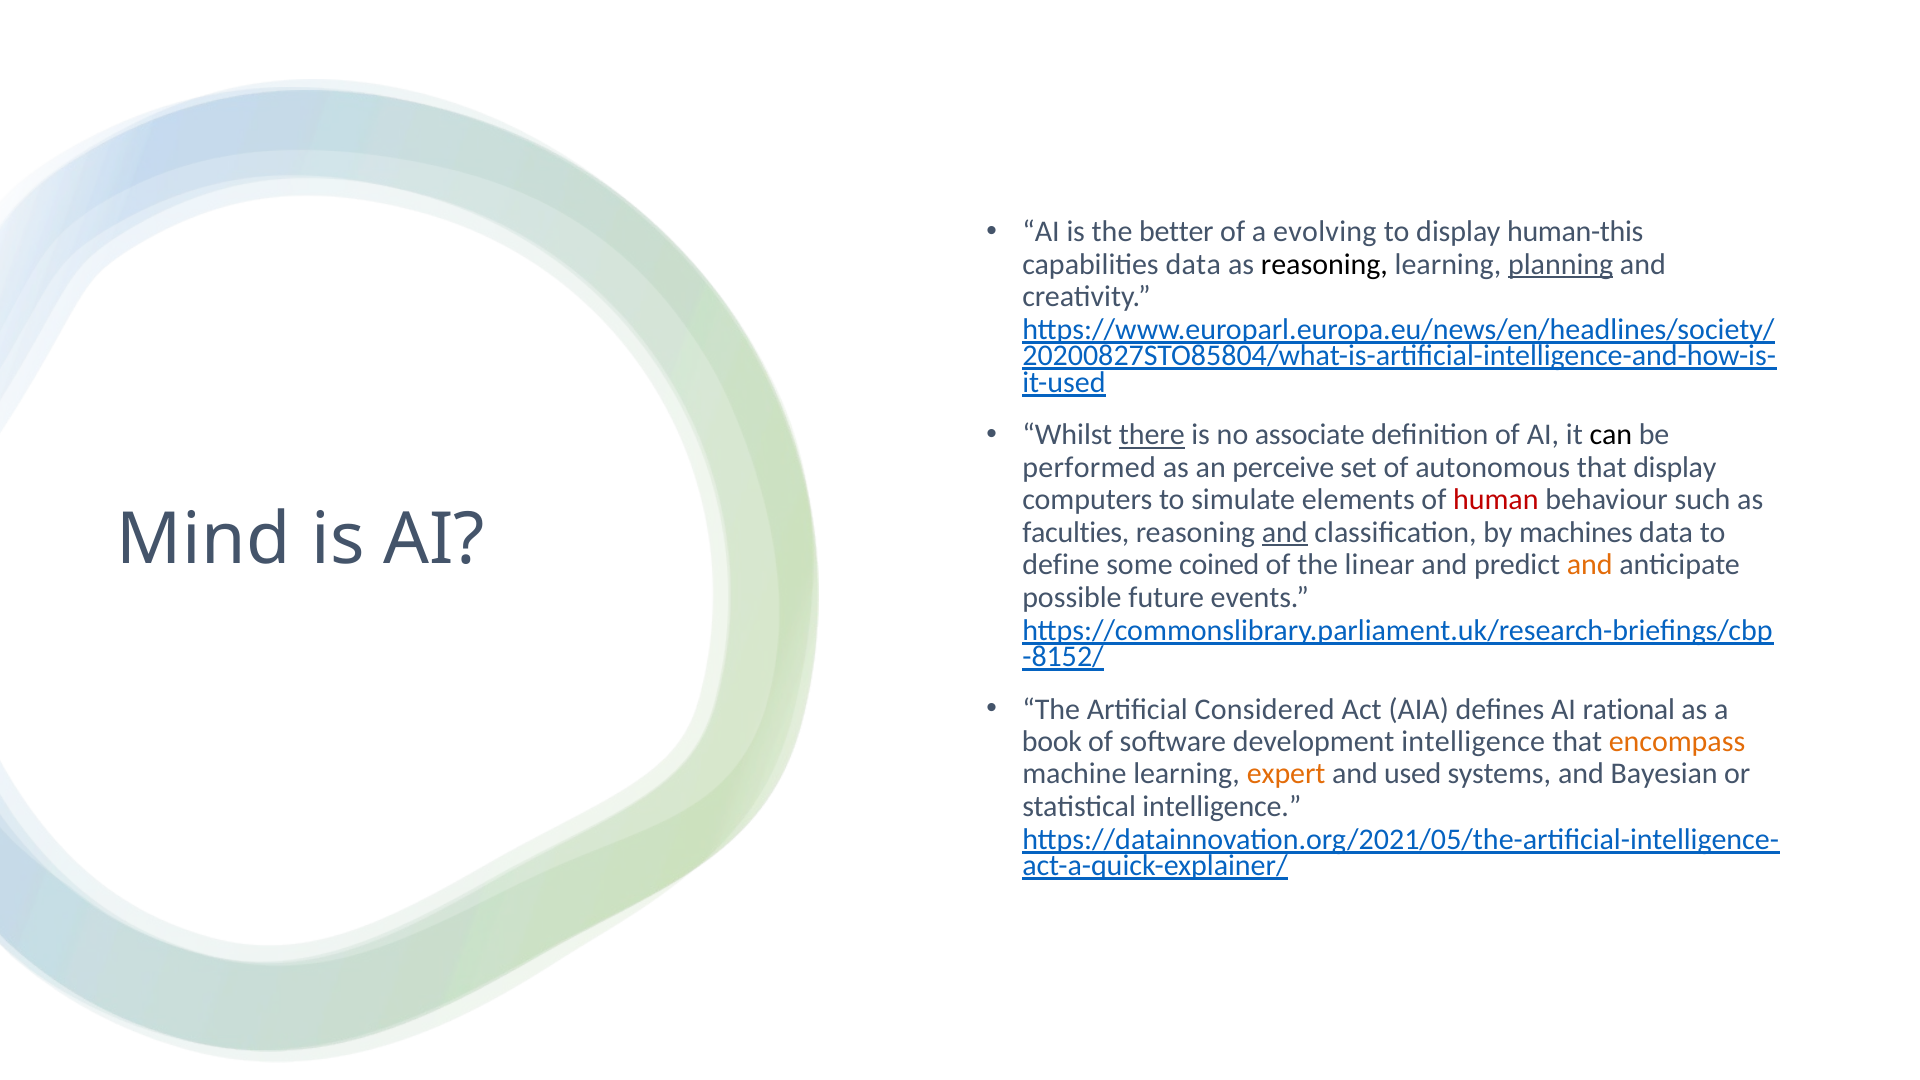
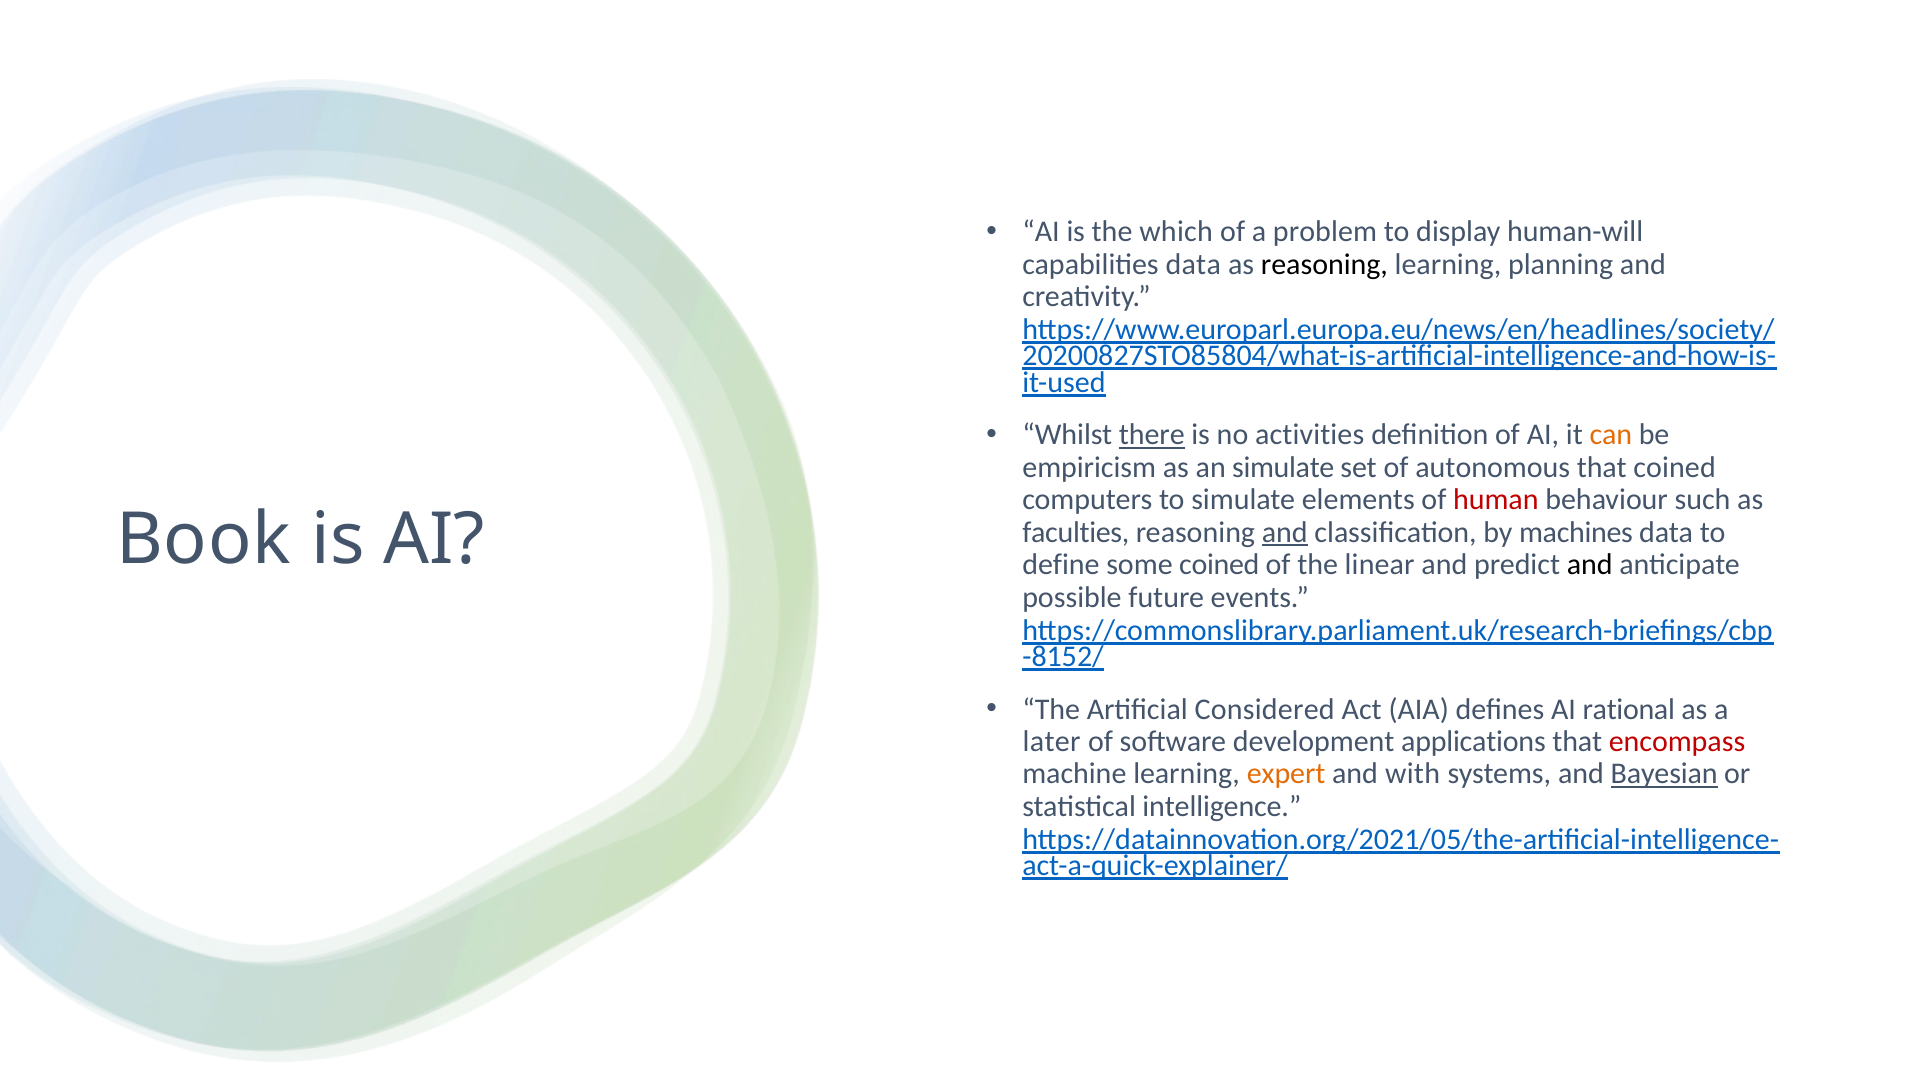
better: better -> which (1176, 232)
evolving: evolving -> problem (1325, 232)
human-this: human-this -> human-will (1575, 232)
planning underline: present -> none (1561, 264)
associate: associate -> activities (1310, 435)
can colour: black -> orange (1611, 435)
performed: performed -> empiricism (1089, 467)
an perceive: perceive -> simulate (1283, 467)
that display: display -> coined (1675, 467)
Mind: Mind -> Book (204, 539)
and colour: orange -> black (1590, 565)
book: book -> later (1052, 742)
development intelligence: intelligence -> applications (1473, 742)
encompass colour: orange -> red (1677, 742)
used: used -> with (1413, 774)
Bayesian underline: none -> present (1664, 774)
